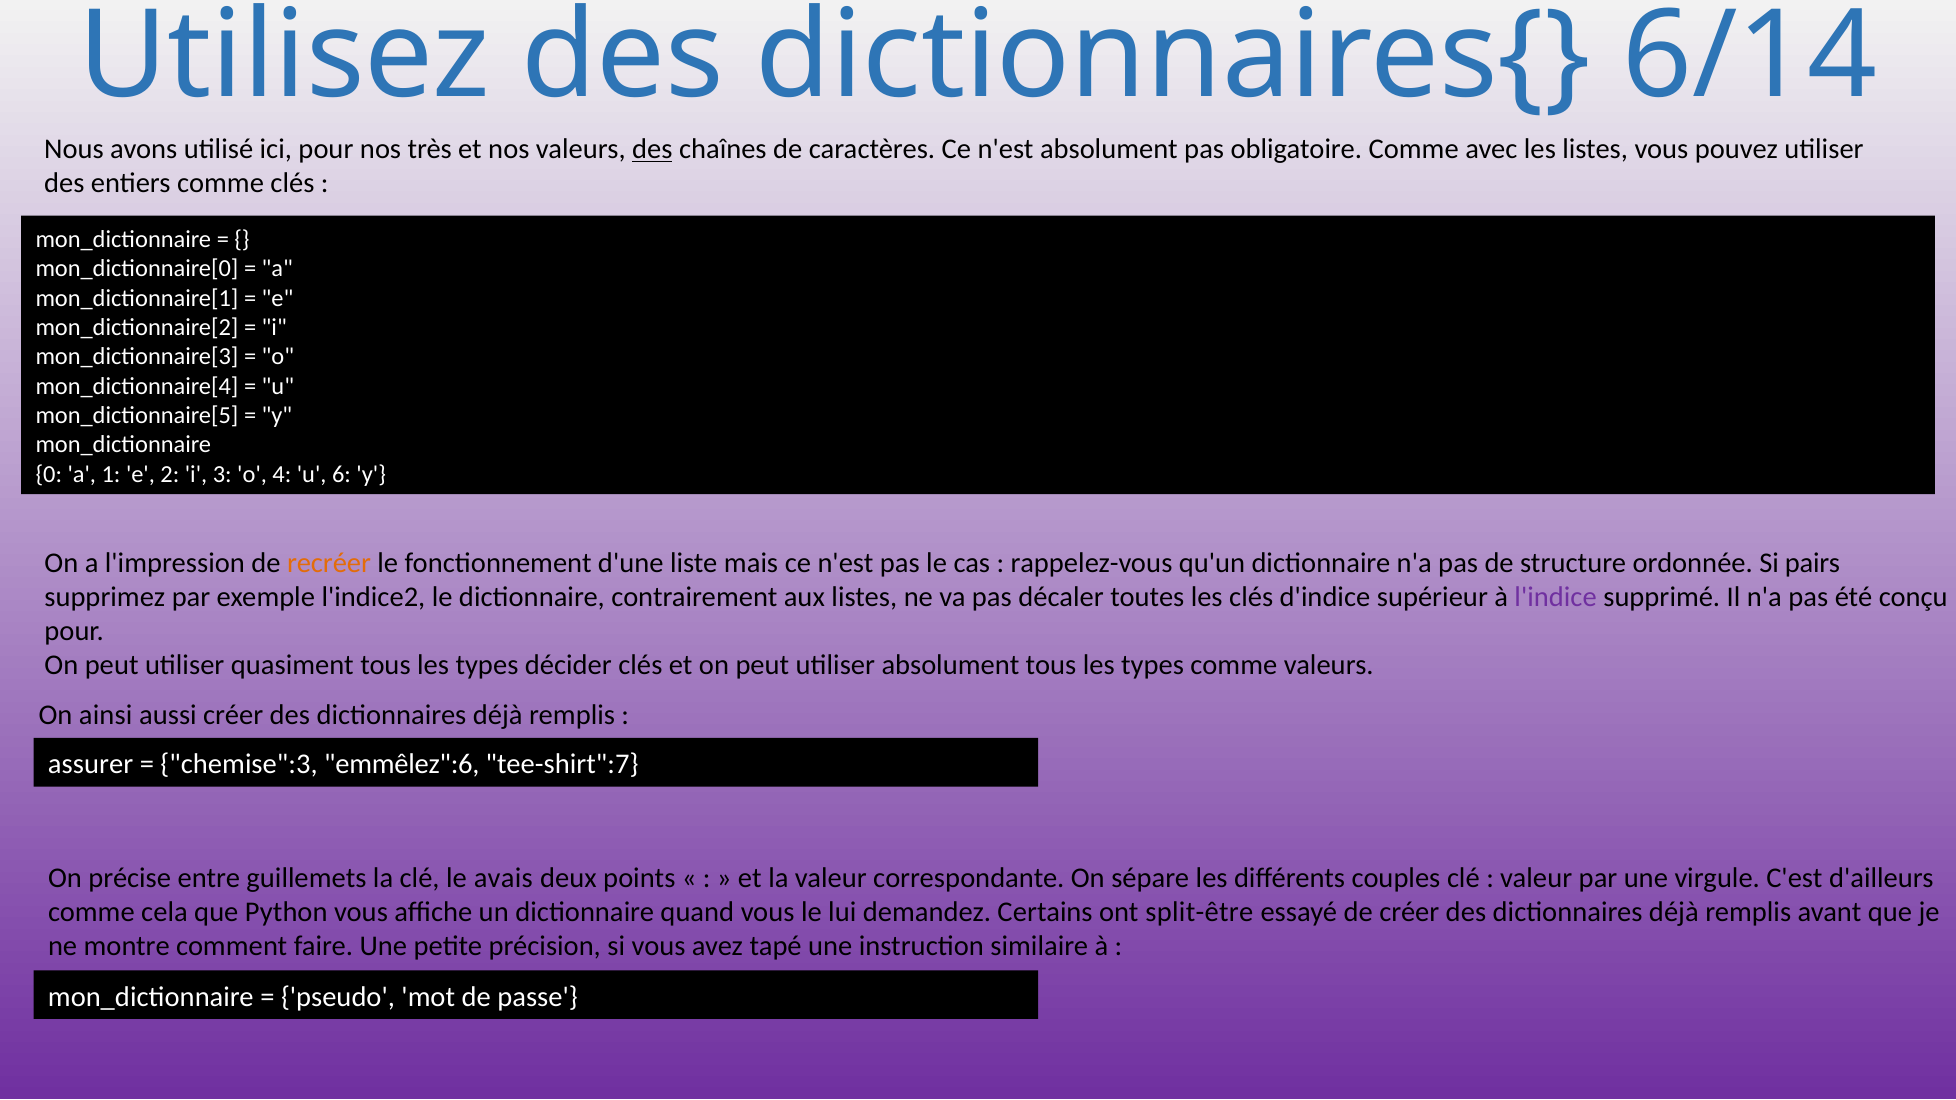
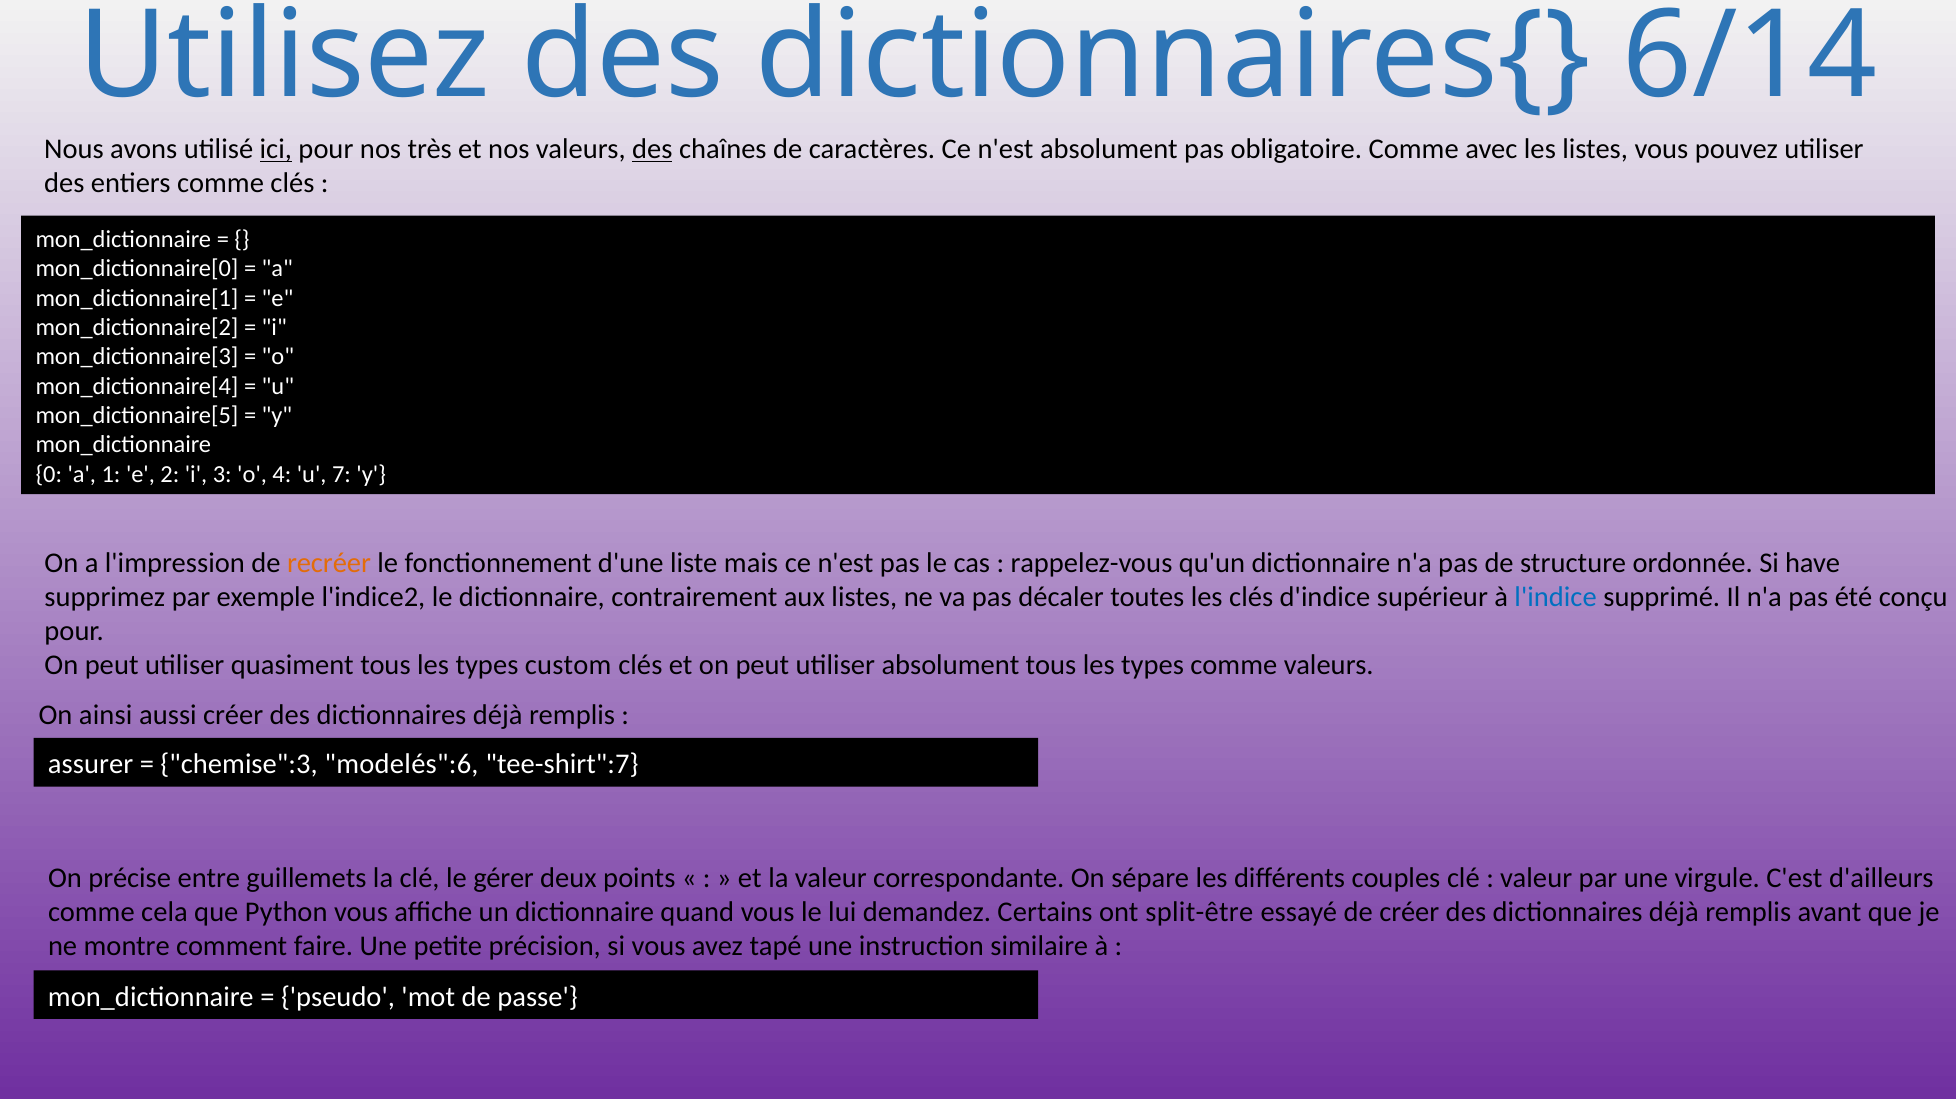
ici underline: none -> present (276, 149)
6: 6 -> 7 (342, 474)
pairs: pairs -> have (1813, 563)
l'indice colour: purple -> blue (1556, 597)
décider: décider -> custom (568, 666)
emmêlez":6: emmêlez":6 -> modelés":6 (402, 764)
avais: avais -> gérer (504, 878)
